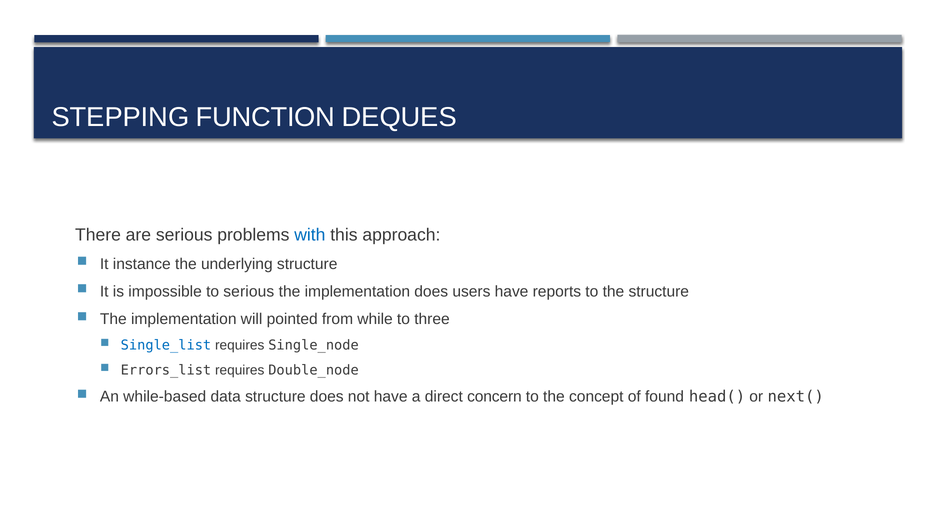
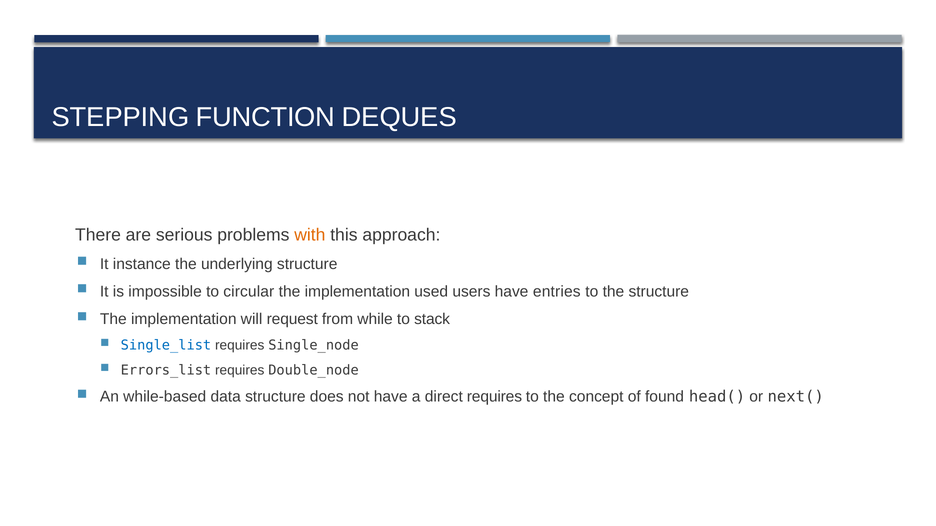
with colour: blue -> orange (310, 235)
to serious: serious -> circular (249, 292)
implementation does: does -> used (431, 292)
reports: reports -> entries (557, 292)
pointed: pointed -> request (292, 320)
three: three -> stack (432, 320)
direct concern: concern -> requires (494, 397)
